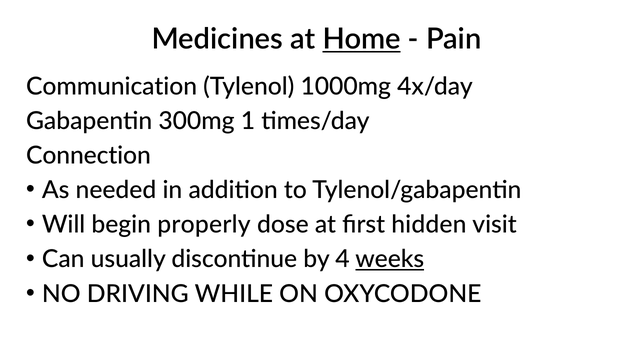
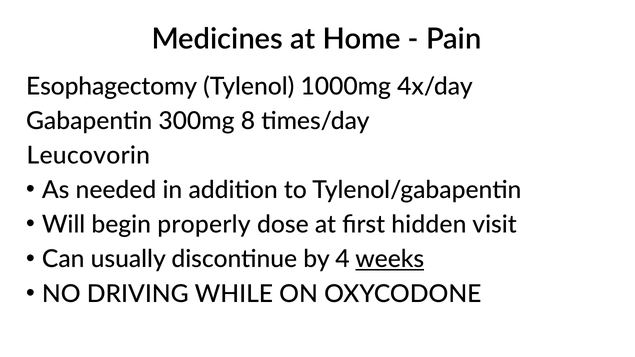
Home underline: present -> none (362, 39)
Communication: Communication -> Esophagectomy (112, 86)
1: 1 -> 8 (248, 121)
Connection: Connection -> Leucovorin (88, 156)
